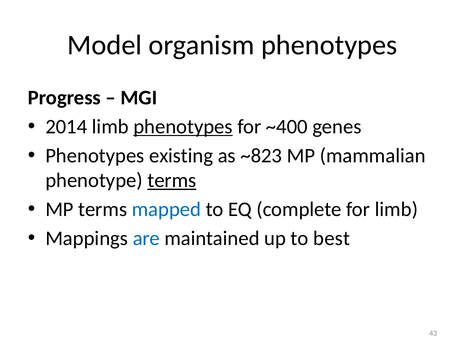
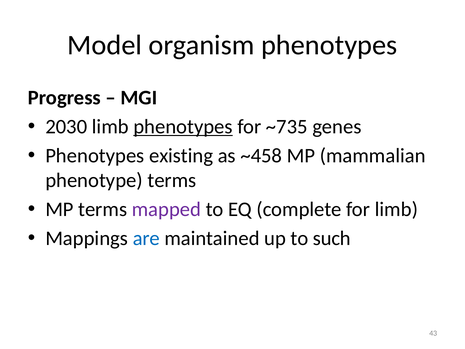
2014: 2014 -> 2030 (66, 127)
~400: ~400 -> ~735 (287, 127)
~823: ~823 -> ~458 (261, 155)
terms underline: present -> none (172, 180)
mapped colour: blue -> purple (166, 209)
best: best -> such (332, 238)
